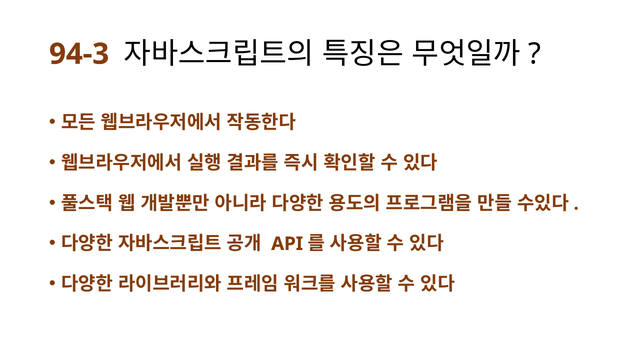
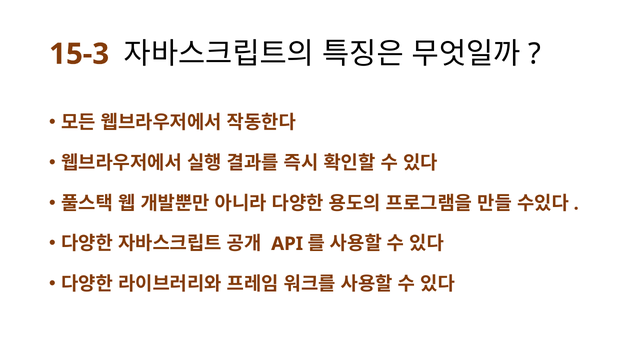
94-3: 94-3 -> 15-3 (79, 54)
